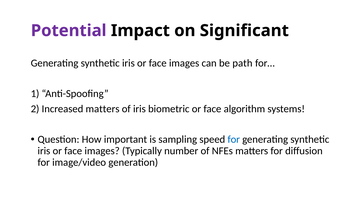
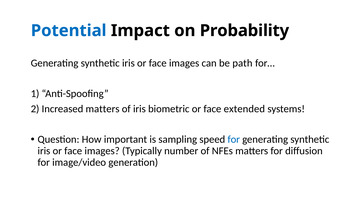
Potential colour: purple -> blue (69, 31)
Significant: Significant -> Probability (244, 31)
algorithm: algorithm -> extended (244, 109)
